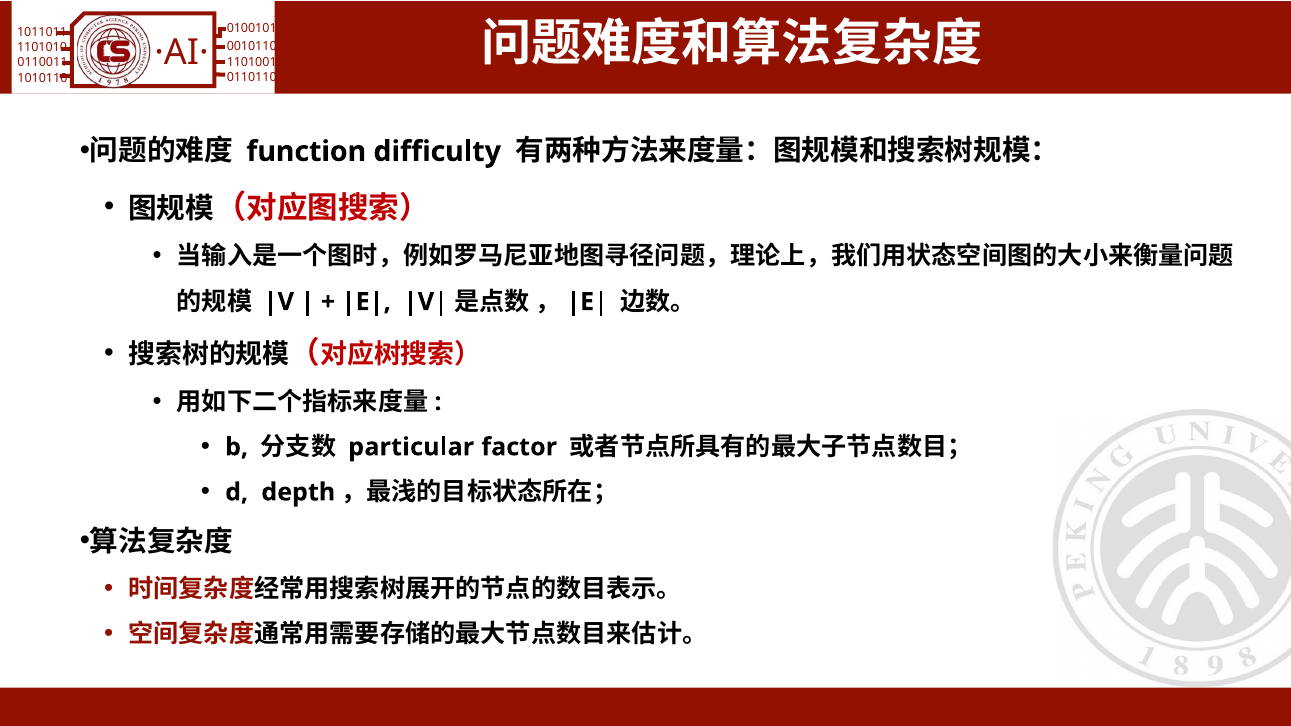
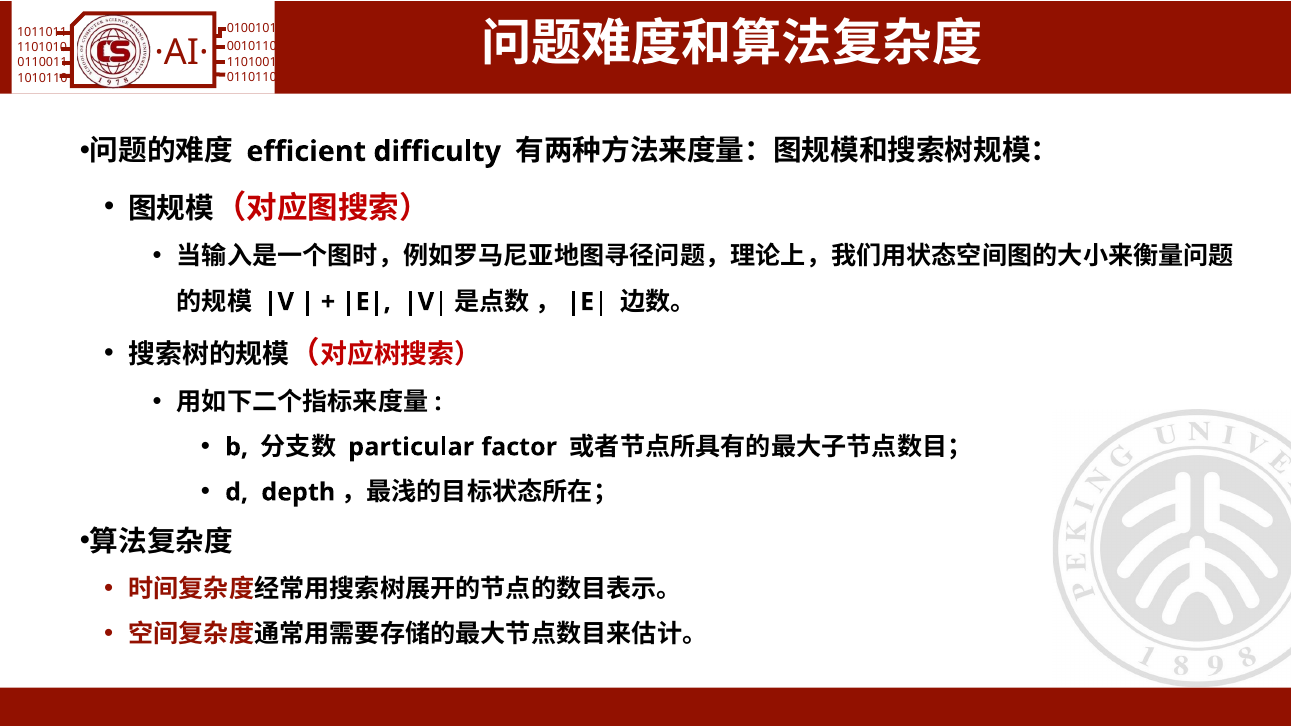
function: function -> efficient (306, 152)
